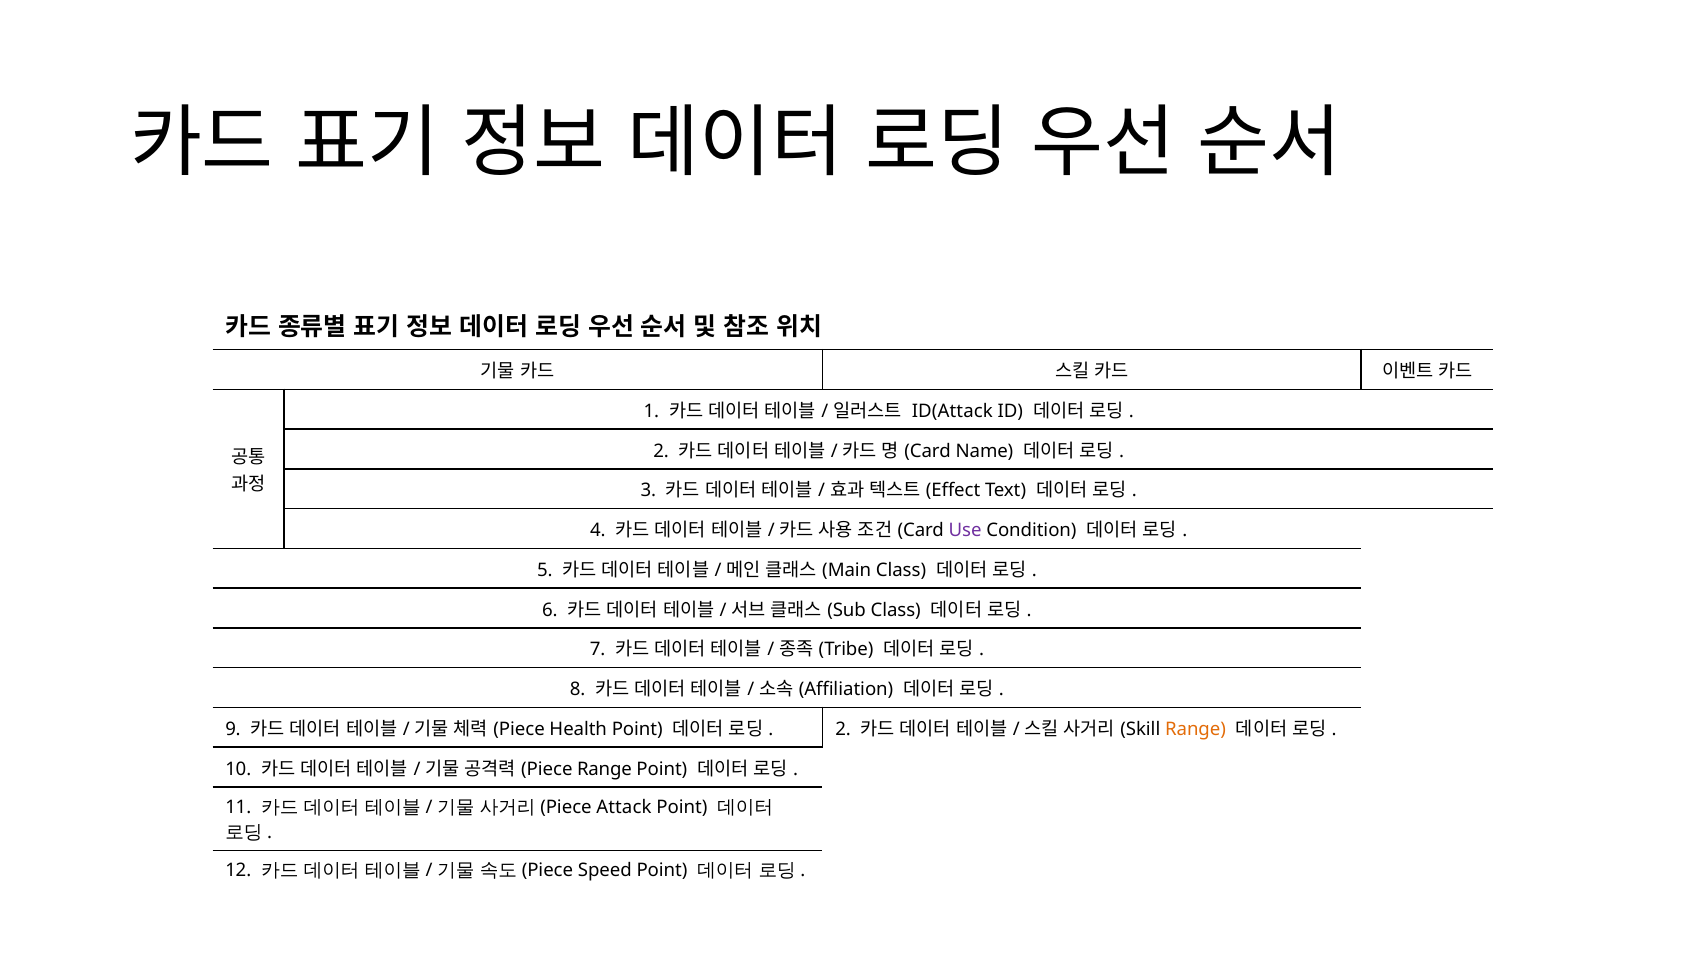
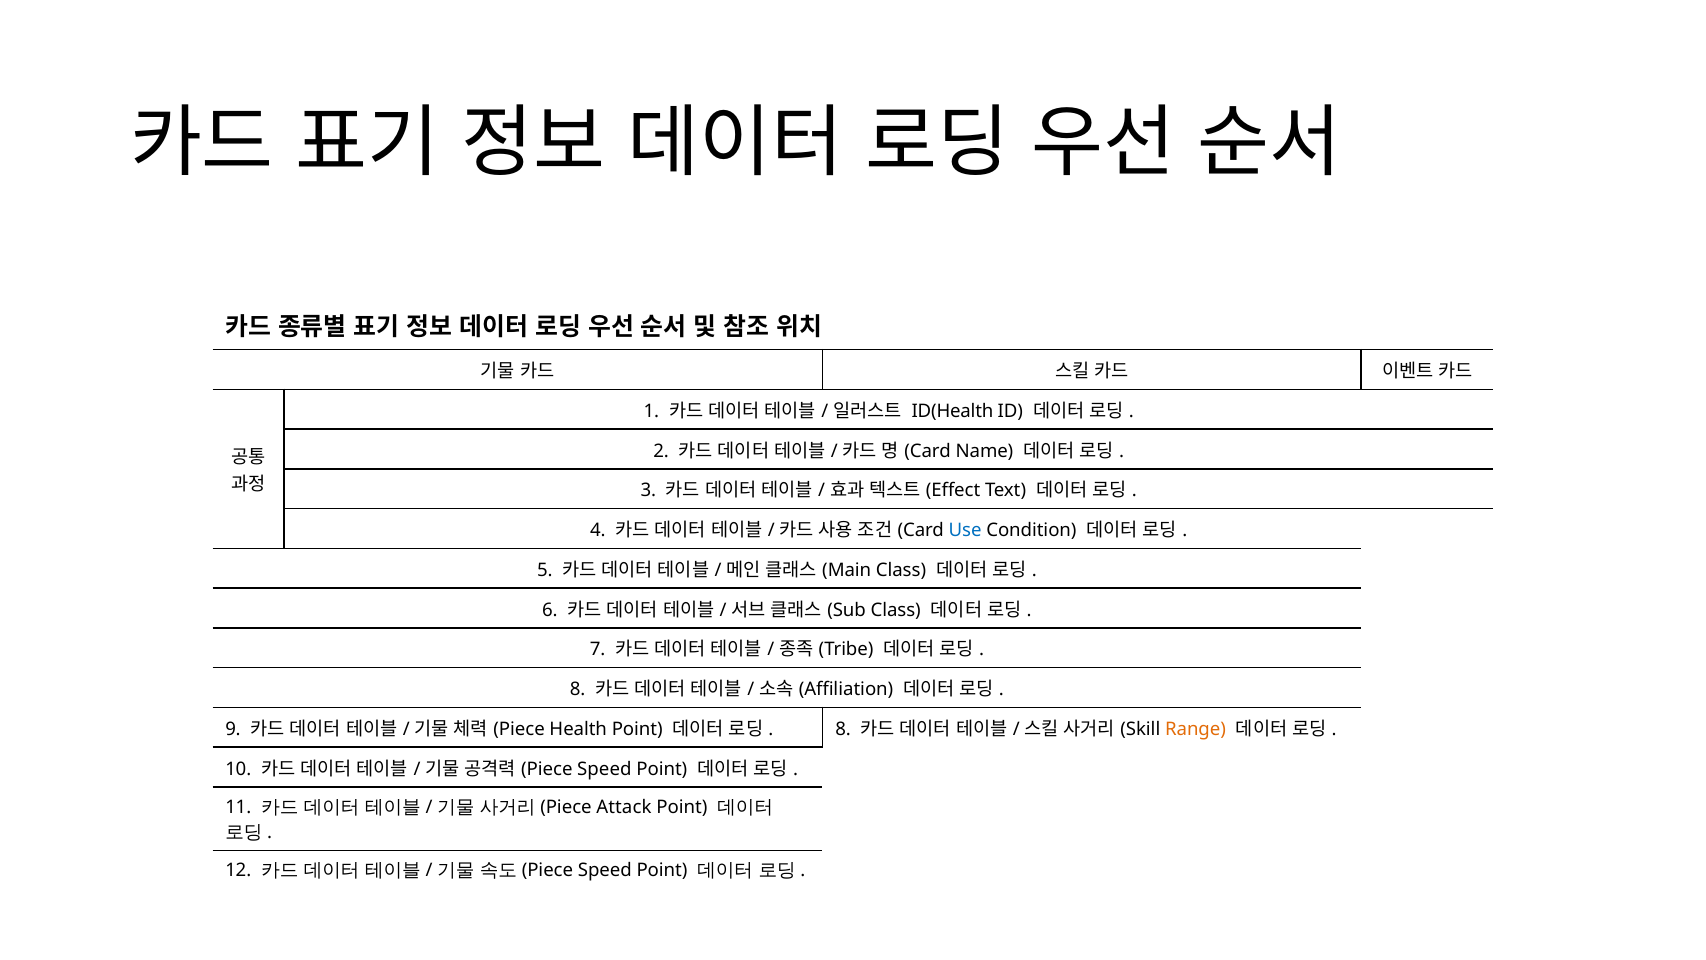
ID(Attack: ID(Attack -> ID(Health (952, 411)
Use colour: purple -> blue (965, 530)
2: 2 -> 8 (843, 729)
Range: Range -> Speed (604, 769)
